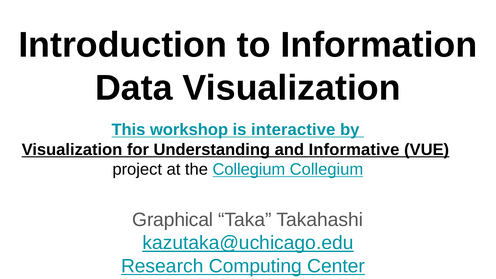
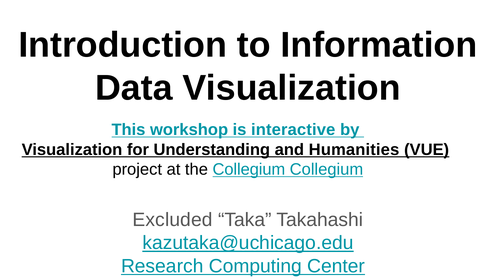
Informative: Informative -> Humanities (354, 150)
Graphical: Graphical -> Excluded (173, 220)
